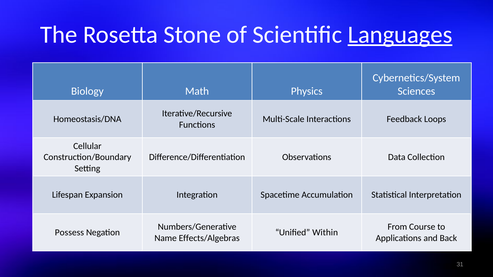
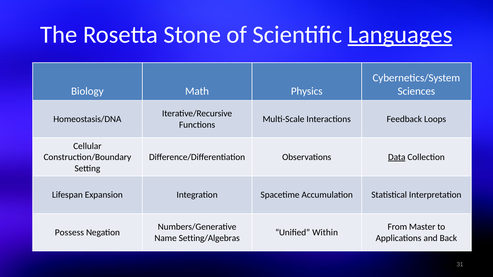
Data underline: none -> present (397, 157)
Course: Course -> Master (422, 227)
Effects/Algebras: Effects/Algebras -> Setting/Algebras (209, 238)
